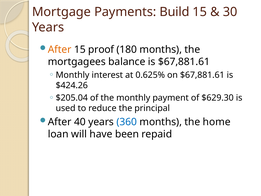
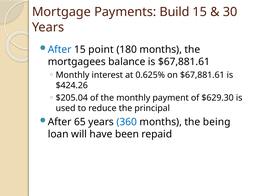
After colour: orange -> blue (60, 49)
proof: proof -> point (101, 49)
40: 40 -> 65 (80, 122)
home: home -> being (217, 122)
